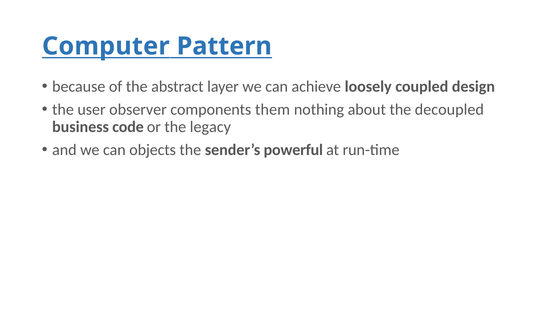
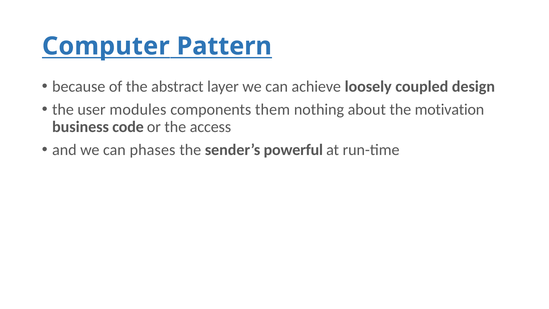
observer: observer -> modules (138, 109)
decoupled: decoupled -> motivation (449, 109)
legacy: legacy -> access (210, 127)
objects: objects -> phases (152, 150)
